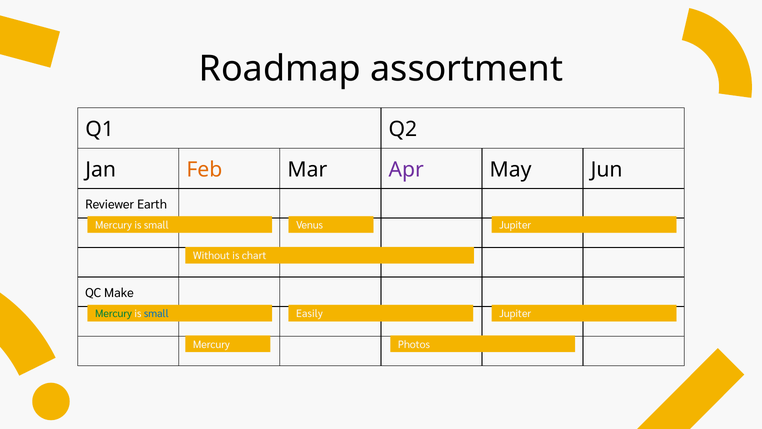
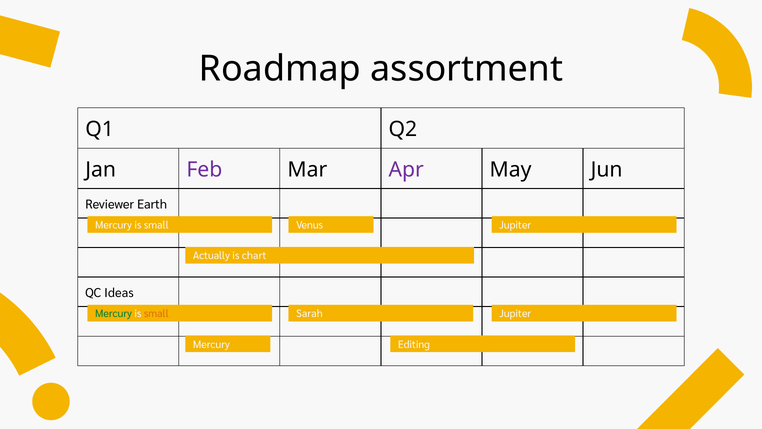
Feb colour: orange -> purple (204, 169)
Without: Without -> Actually (211, 256)
Make: Make -> Ideas (119, 293)
small colour: blue -> orange (156, 314)
Easily: Easily -> Sarah (309, 314)
Photos: Photos -> Editing (414, 344)
